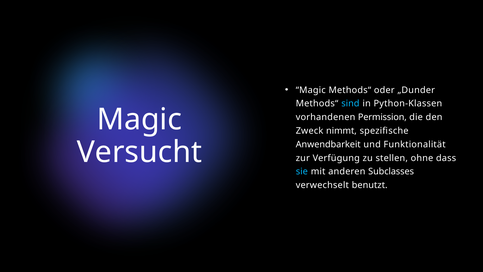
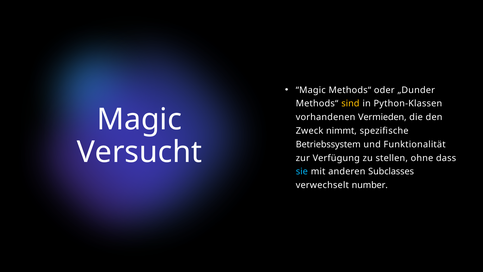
sind colour: light blue -> yellow (350, 104)
Permission: Permission -> Vermieden (382, 117)
Anwendbarkeit: Anwendbarkeit -> Betriebssystem (328, 144)
benutzt: benutzt -> number (370, 185)
